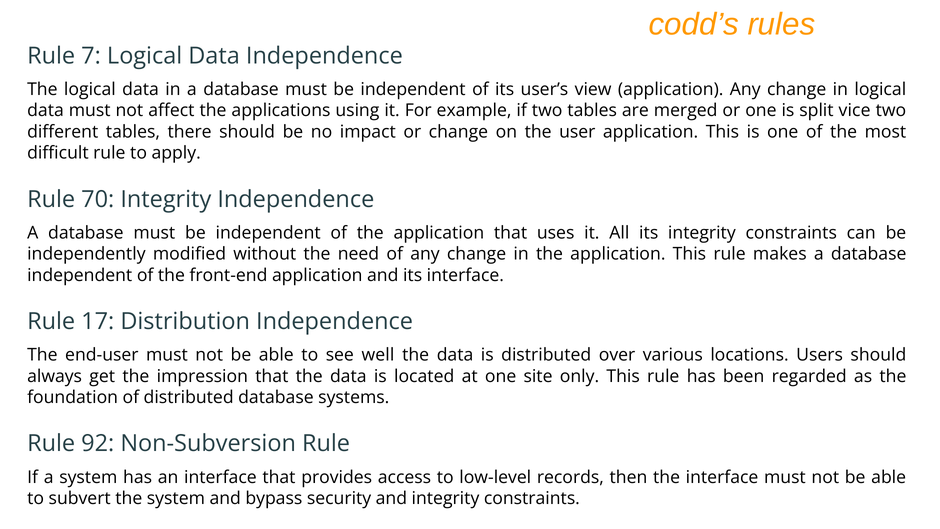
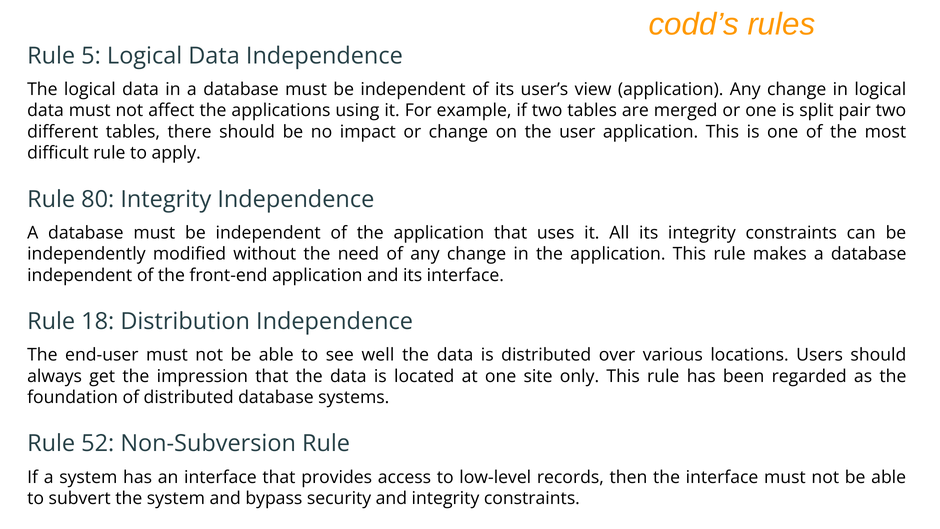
7: 7 -> 5 (91, 56)
vice: vice -> pair (855, 111)
70: 70 -> 80 (98, 199)
17: 17 -> 18 (98, 321)
92: 92 -> 52 (98, 444)
